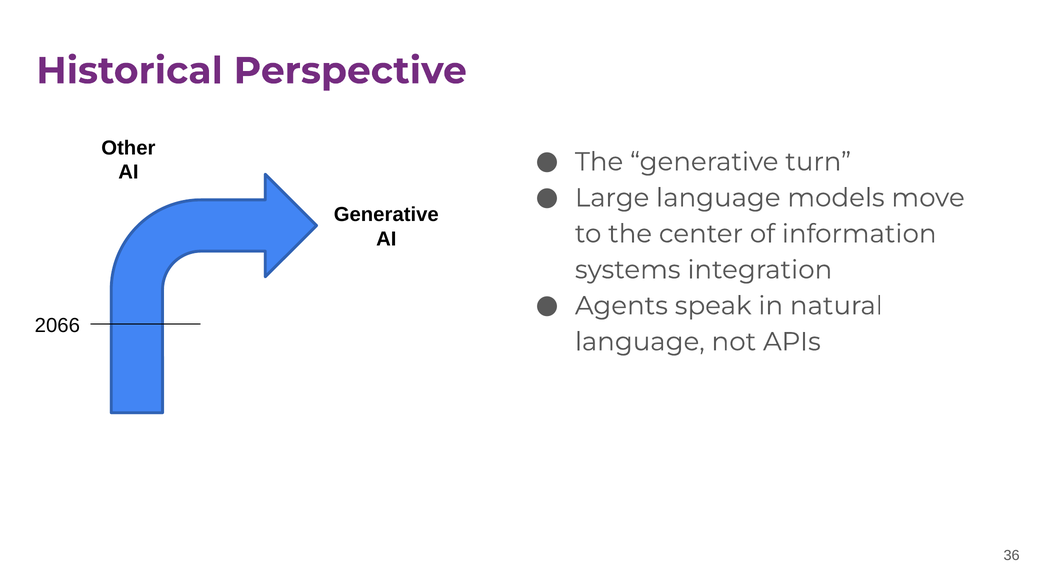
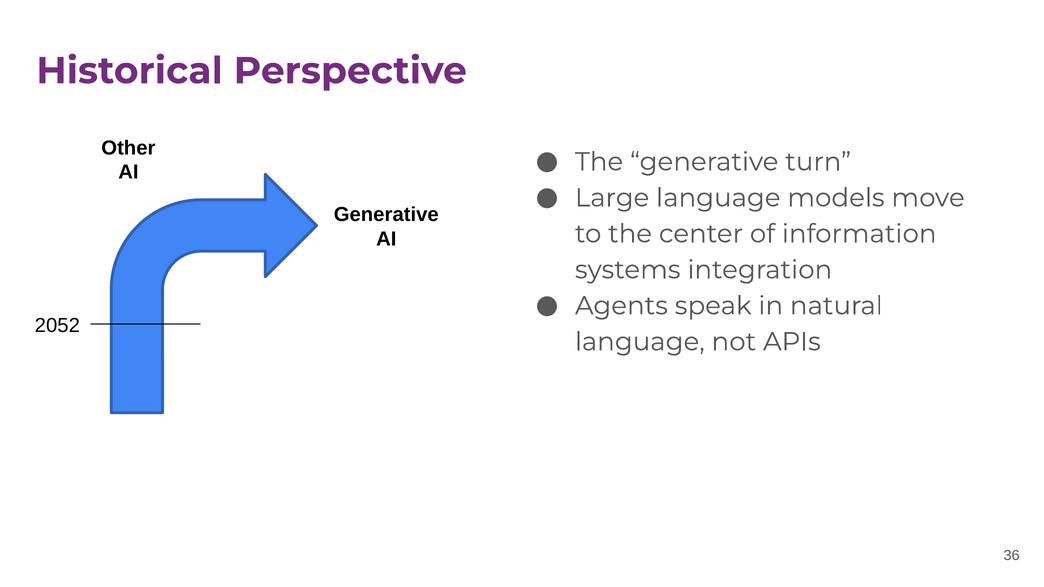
2066: 2066 -> 2052 (57, 325)
